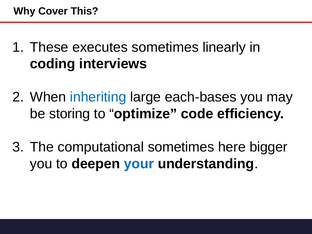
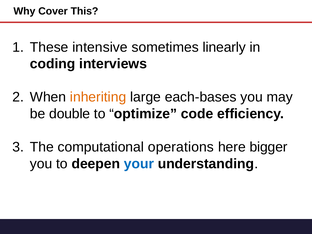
executes: executes -> intensive (100, 47)
inheriting colour: blue -> orange (98, 97)
storing: storing -> double (70, 114)
computational sometimes: sometimes -> operations (181, 147)
